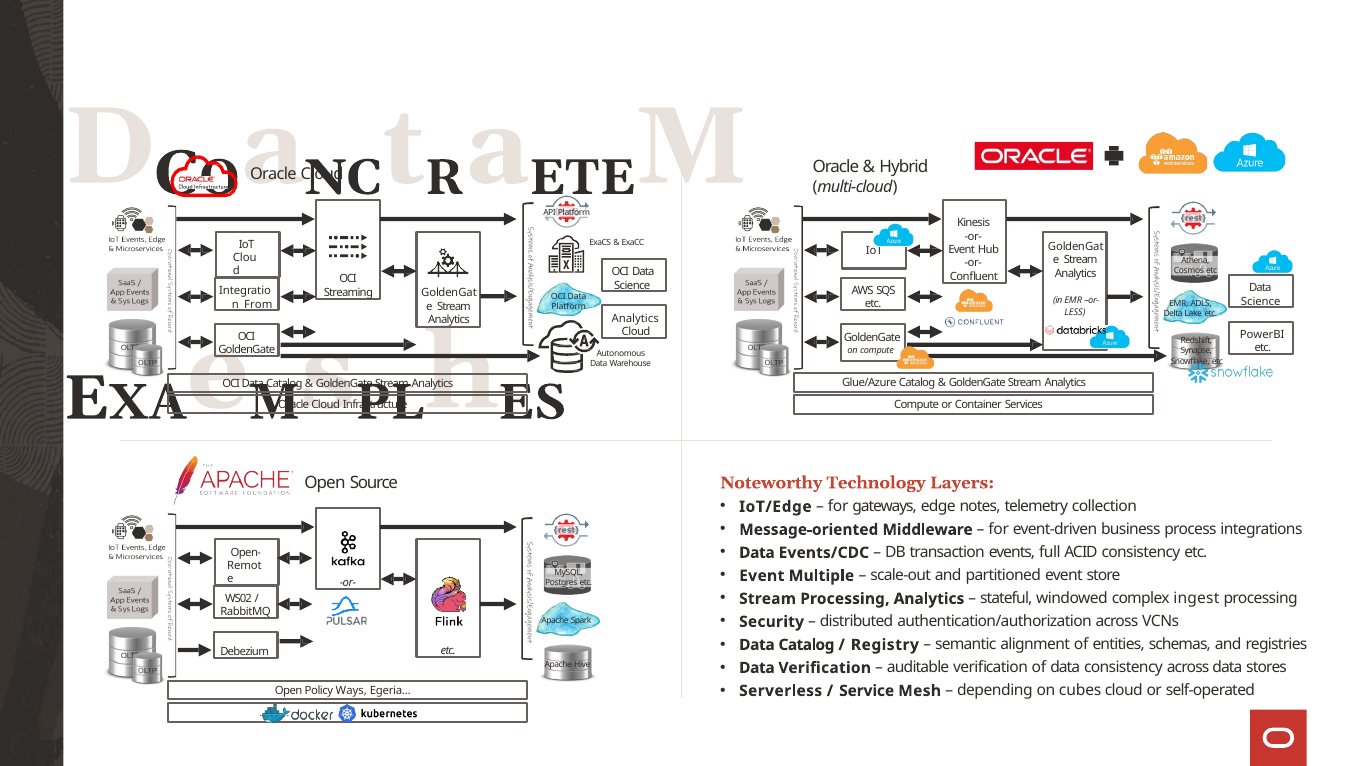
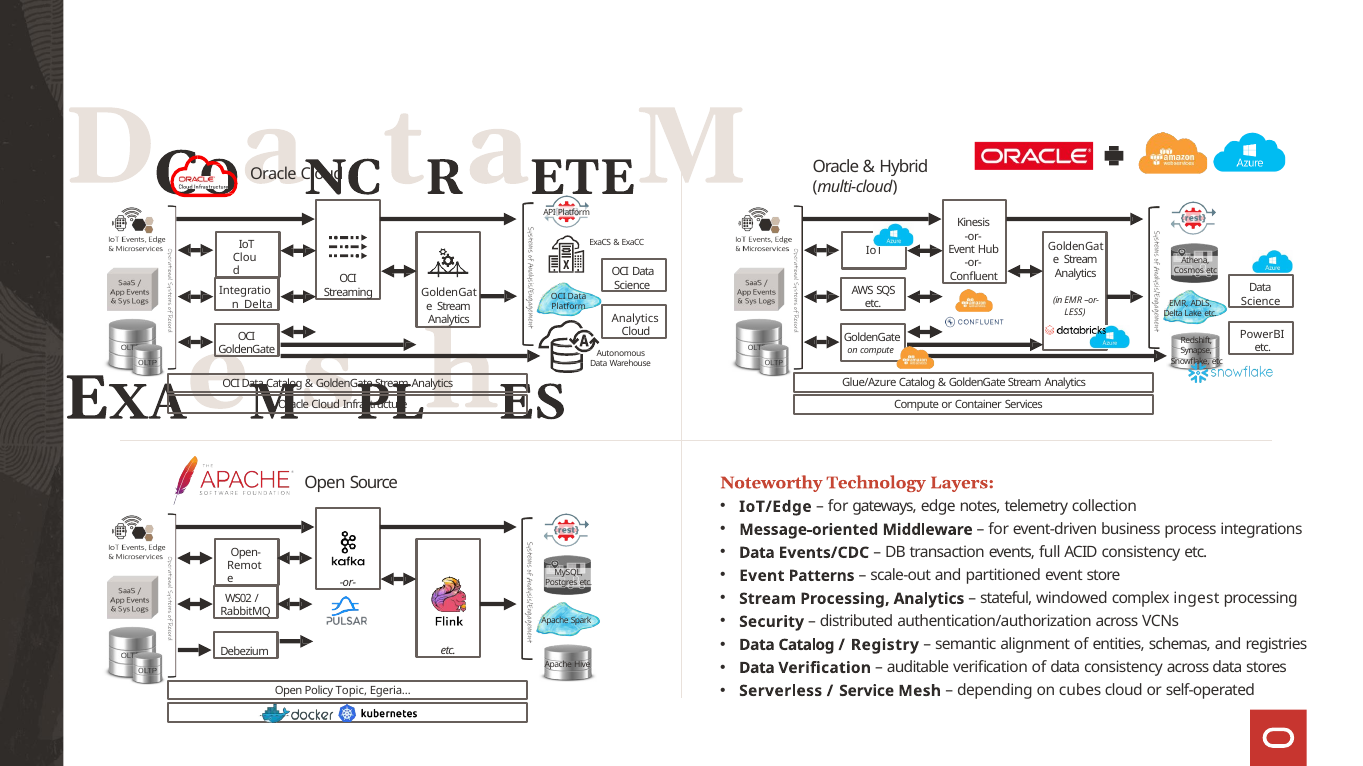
From: From -> Delta (258, 305)
Multiple: Multiple -> Patterns (822, 576)
Ways: Ways -> Topic (351, 692)
